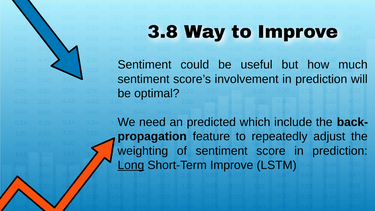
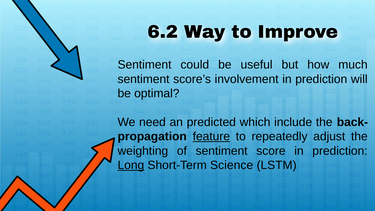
3.8: 3.8 -> 6.2 (163, 32)
feature underline: none -> present (211, 137)
Short-Term Improve: Improve -> Science (232, 165)
